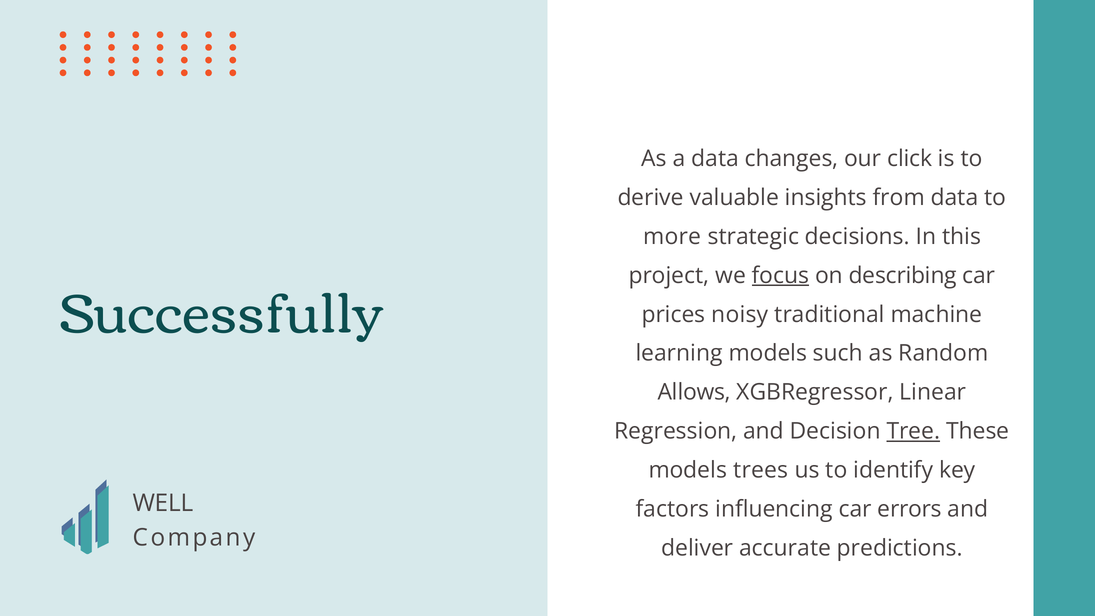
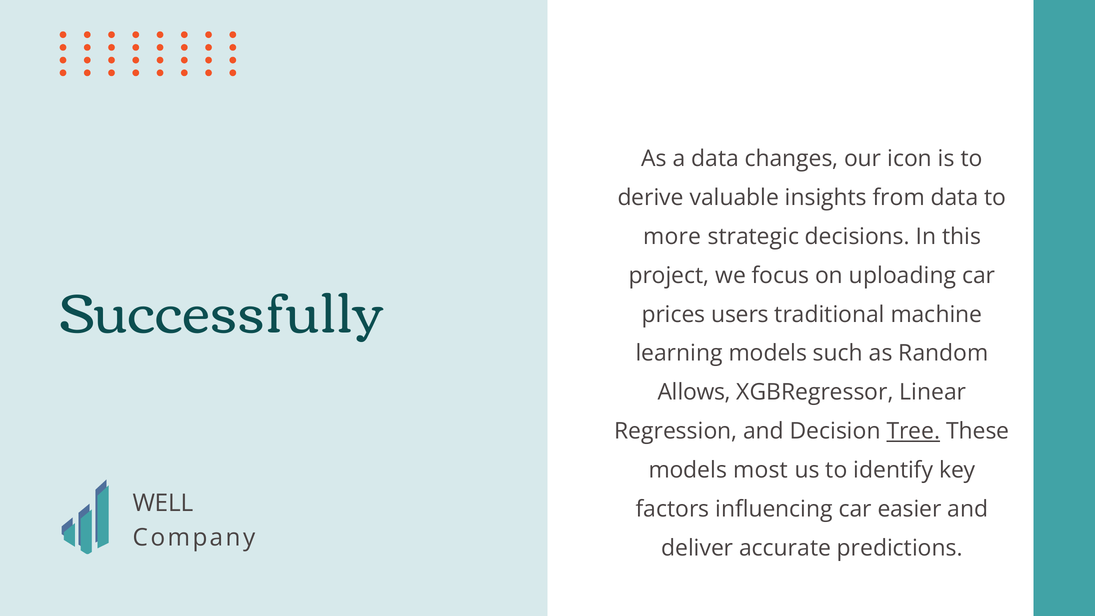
click: click -> icon (910, 159)
focus underline: present -> none (781, 275)
describing: describing -> uploading (903, 275)
noisy: noisy -> users (740, 314)
trees: trees -> most (761, 470)
errors: errors -> easier (910, 509)
